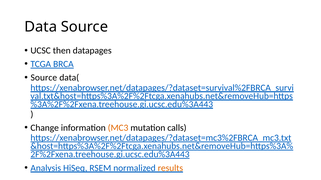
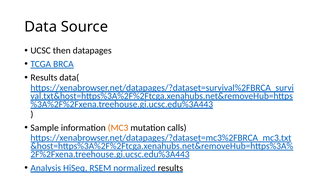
Source: Source -> Results (44, 78)
Change: Change -> Sample (45, 128)
results colour: orange -> black (170, 168)
